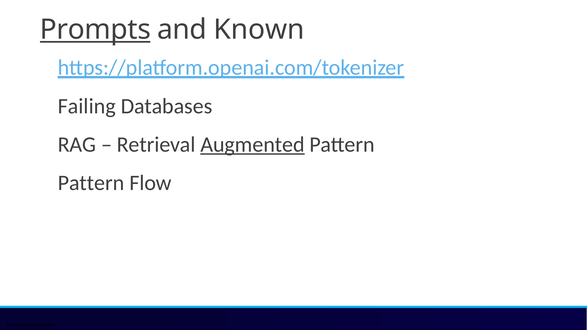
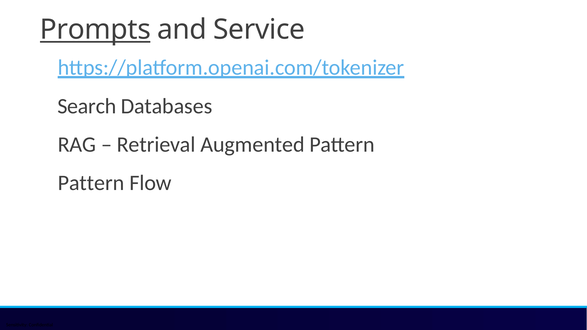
Known: Known -> Service (259, 30)
Failing: Failing -> Search (87, 106)
Augmented underline: present -> none (253, 145)
